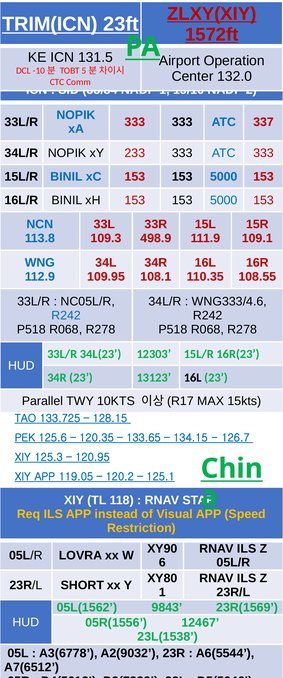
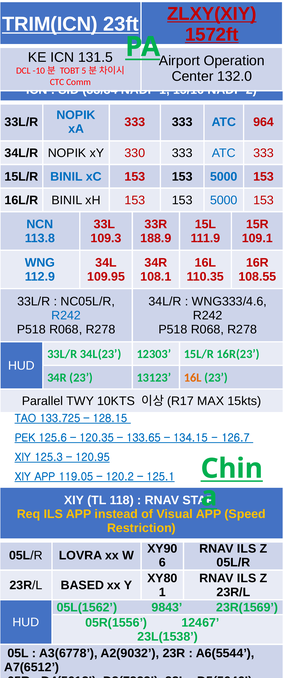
337: 337 -> 964 (263, 122)
233: 233 -> 330 (135, 153)
498.9: 498.9 -> 188.9 (156, 238)
16L colour: black -> orange (193, 377)
SHORT: SHORT -> BASED (82, 584)
